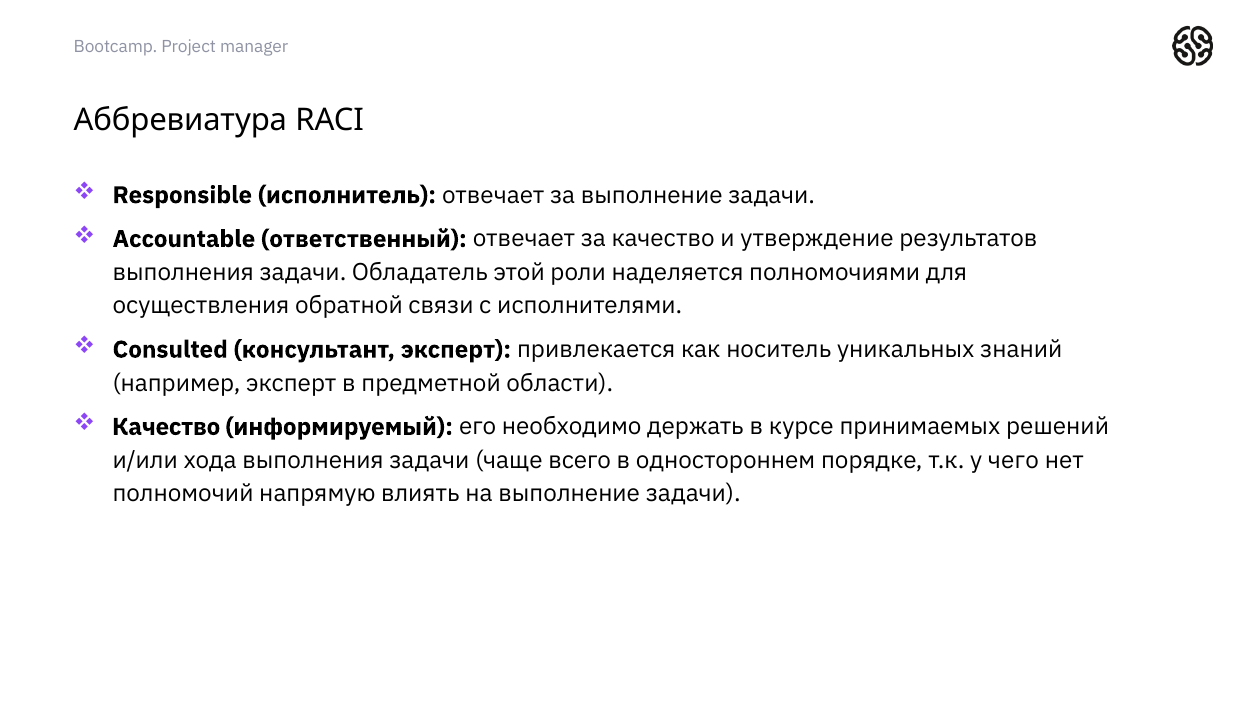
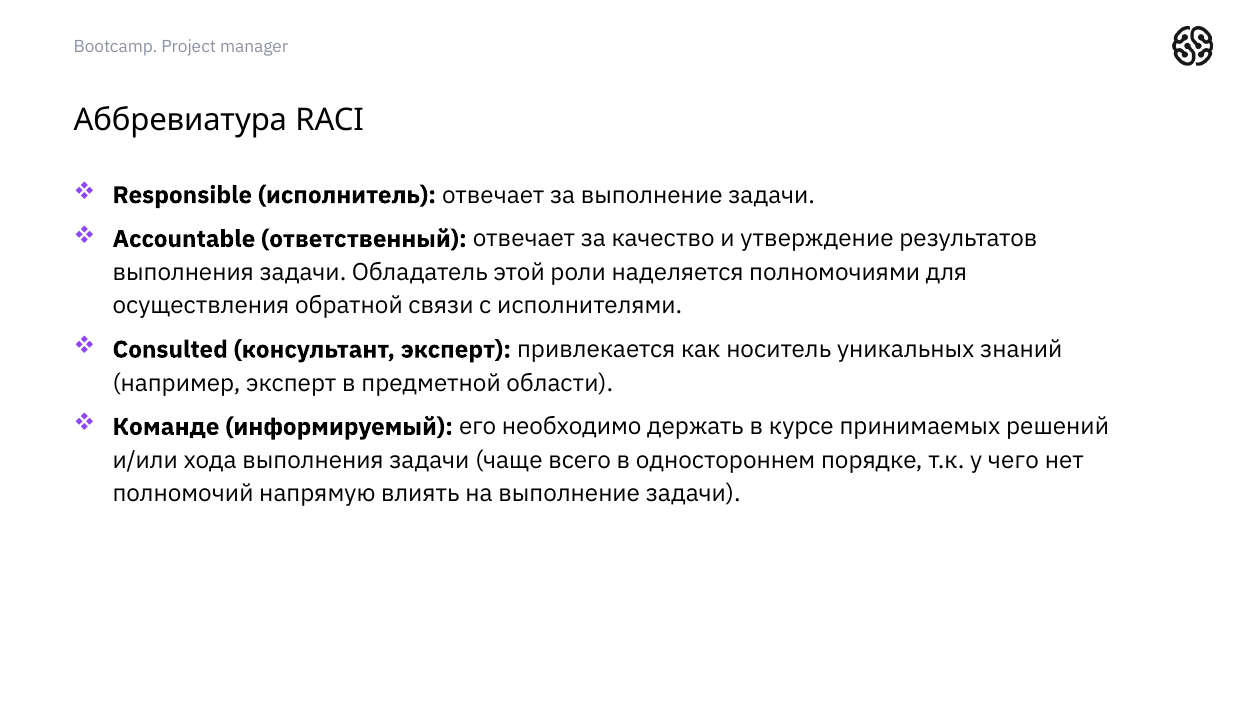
Качество: Качество -> Команде (166, 427)
